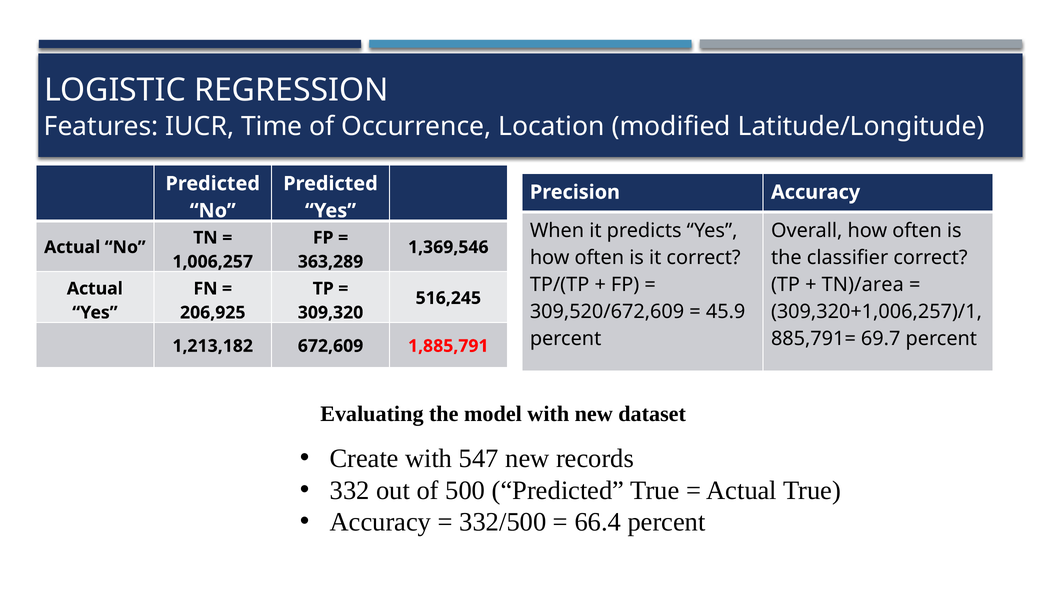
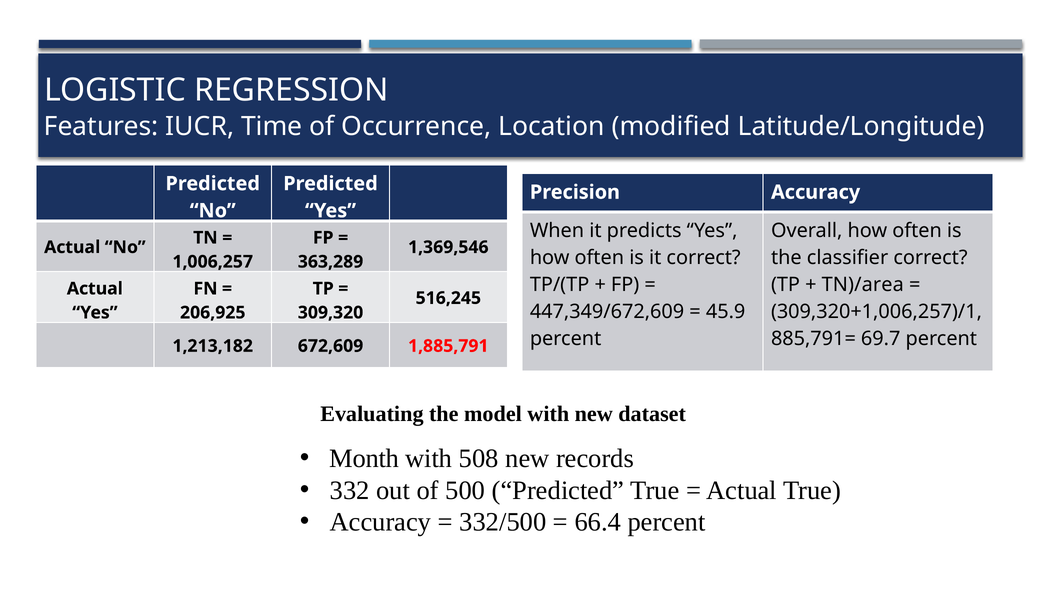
309,520/672,609: 309,520/672,609 -> 447,349/672,609 (607, 312)
Create: Create -> Month (364, 458)
547: 547 -> 508 (479, 458)
